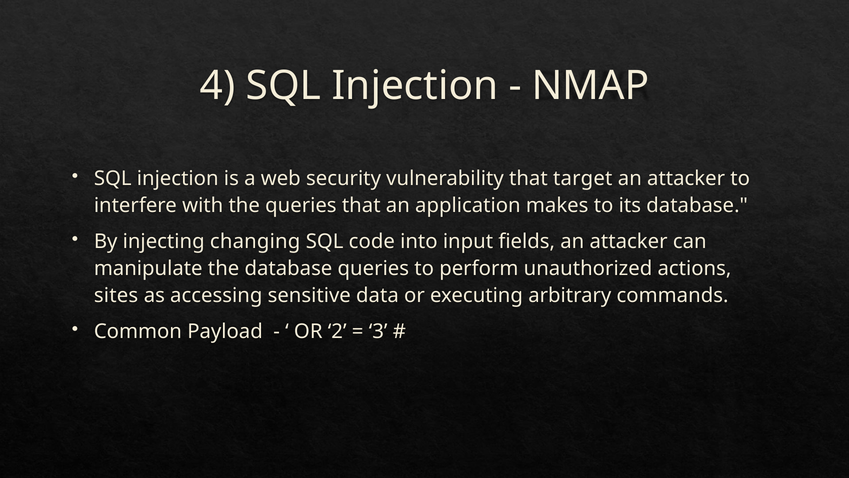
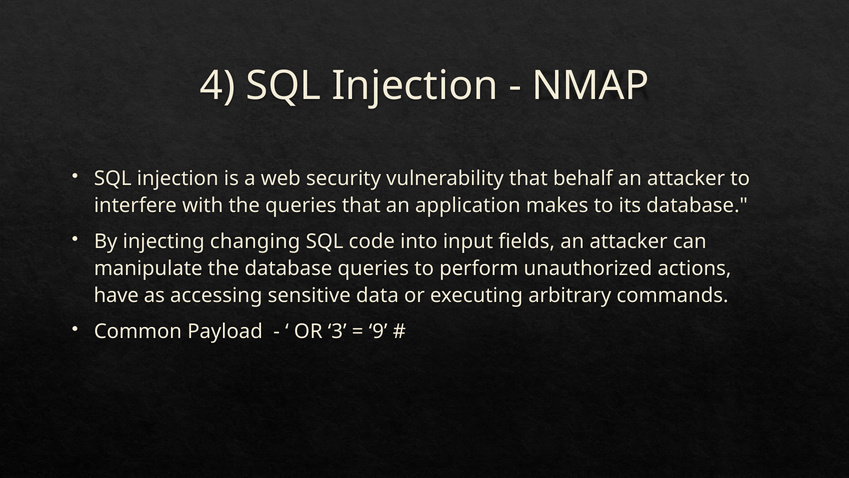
target: target -> behalf (583, 178)
sites: sites -> have (116, 295)
2: 2 -> 3 (337, 331)
3: 3 -> 9 (378, 331)
